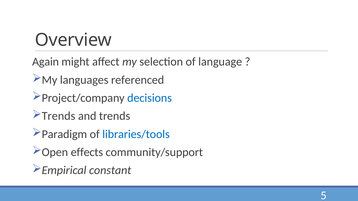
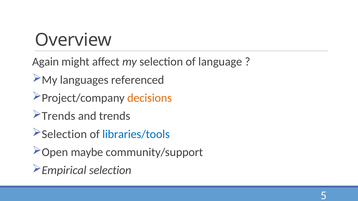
decisions colour: blue -> orange (150, 98)
Paradigm: Paradigm -> Selection (64, 134)
effects: effects -> maybe (87, 153)
Empirical constant: constant -> selection (110, 171)
